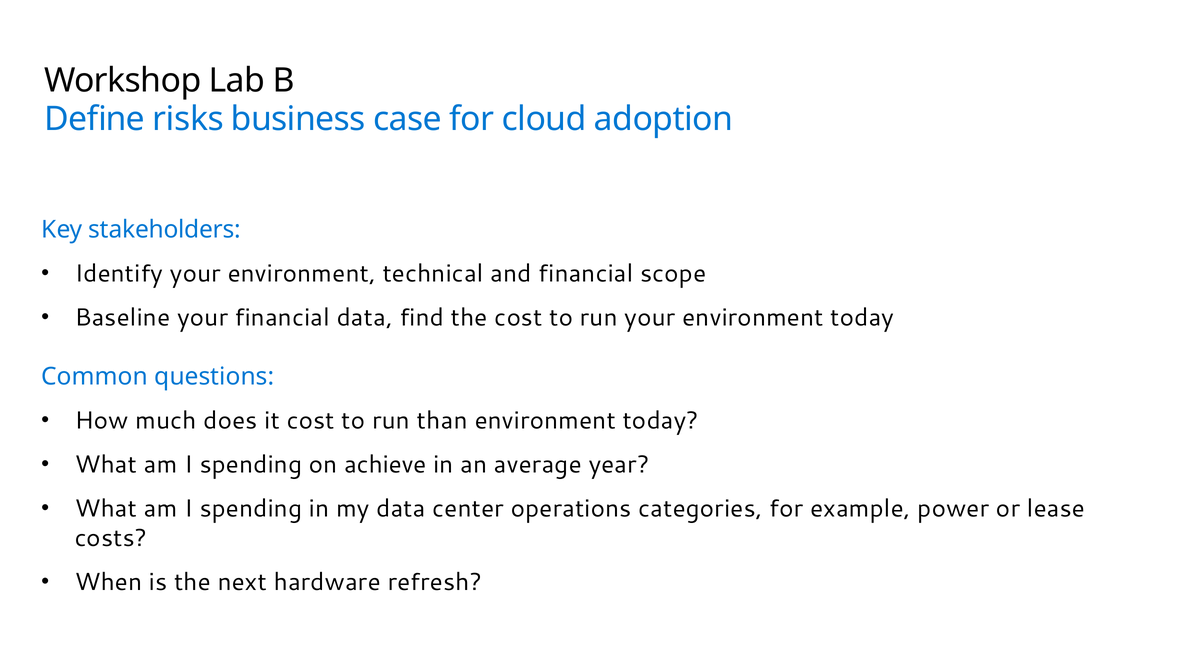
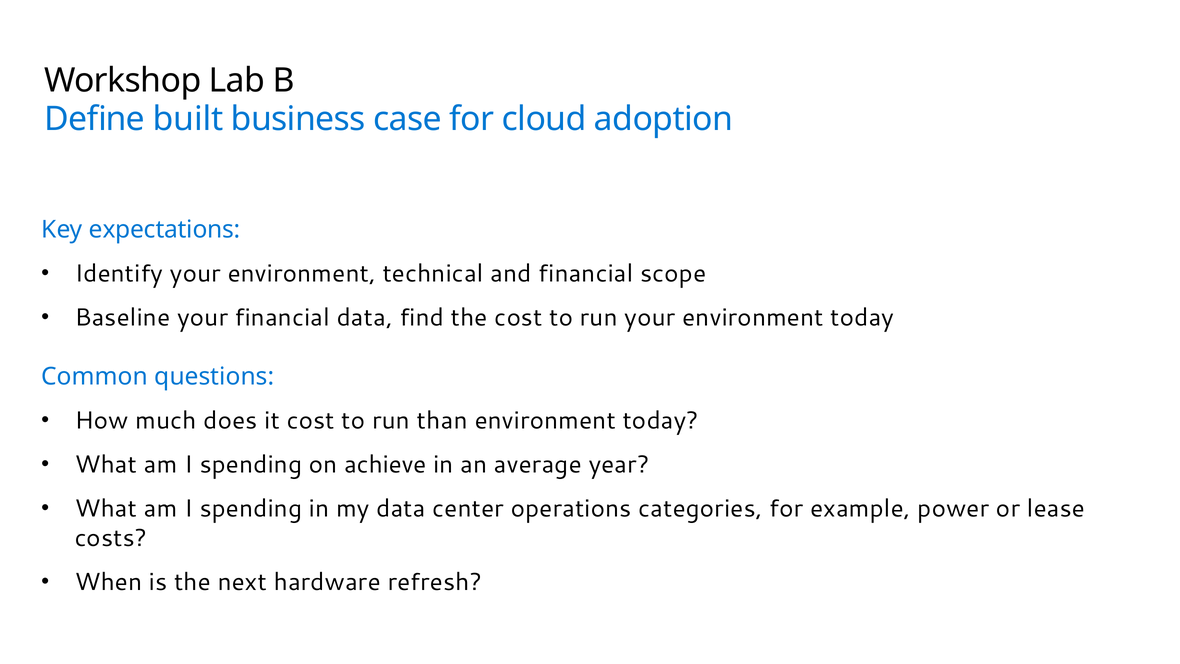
risks: risks -> built (188, 119)
stakeholders: stakeholders -> expectations (165, 230)
